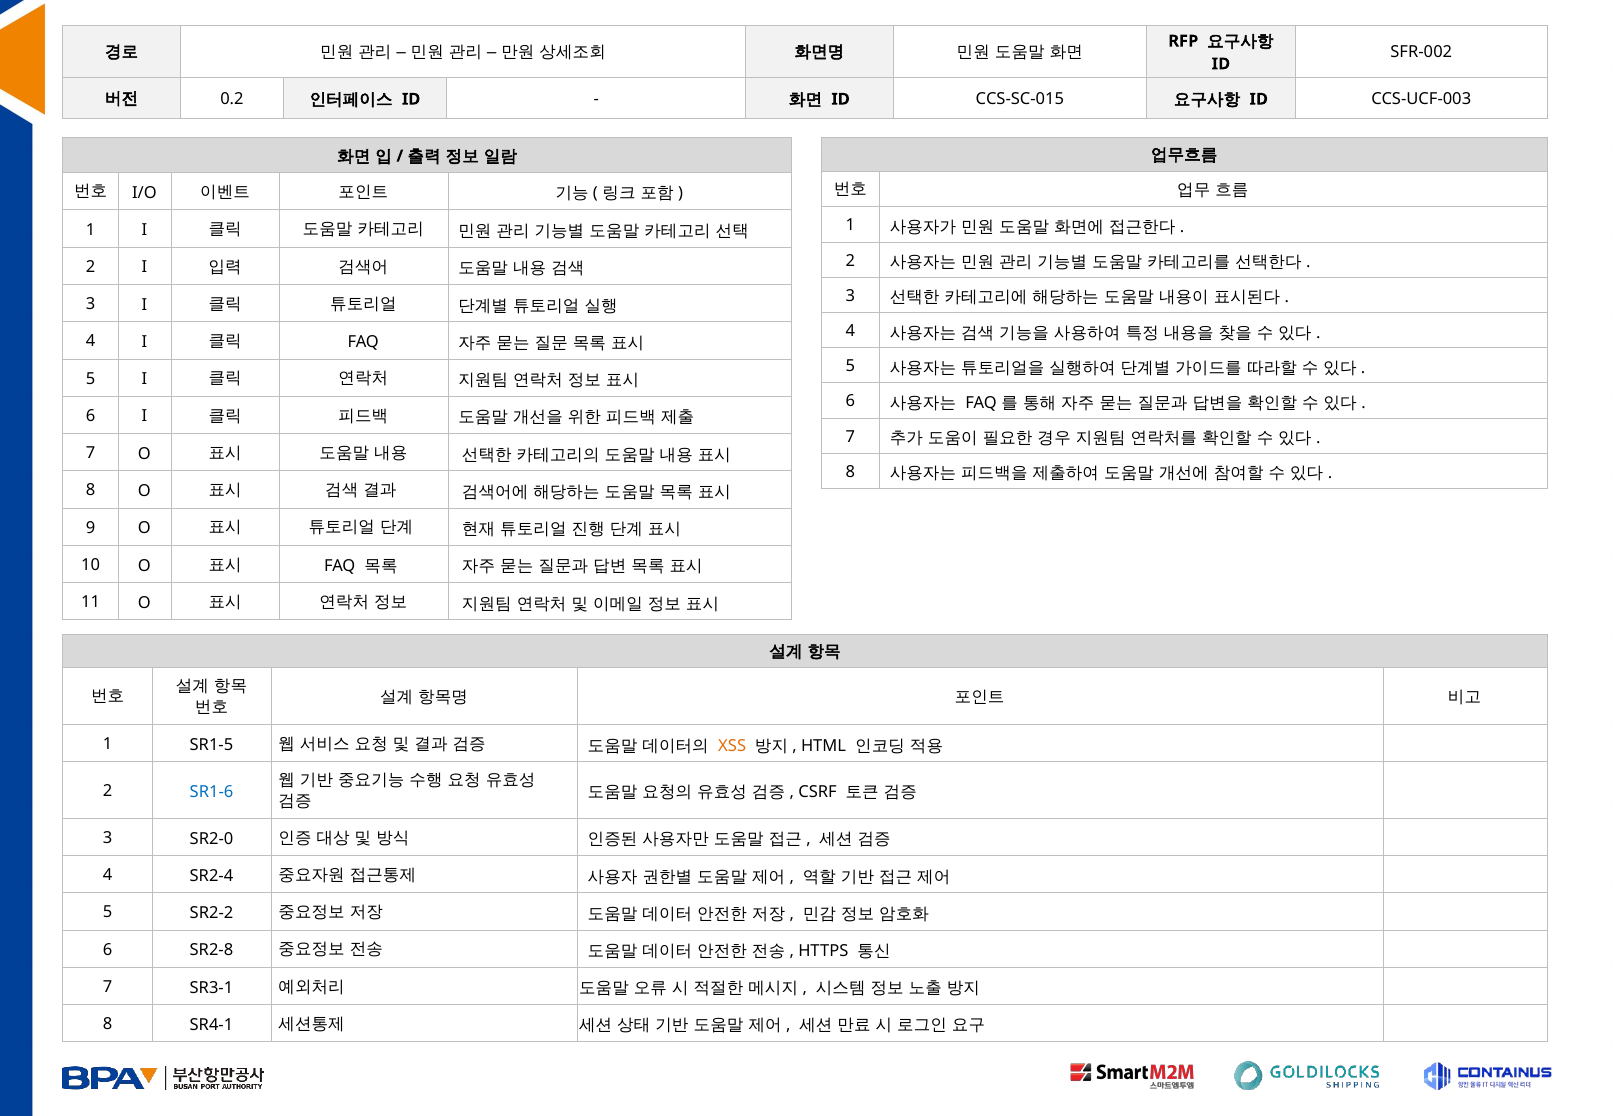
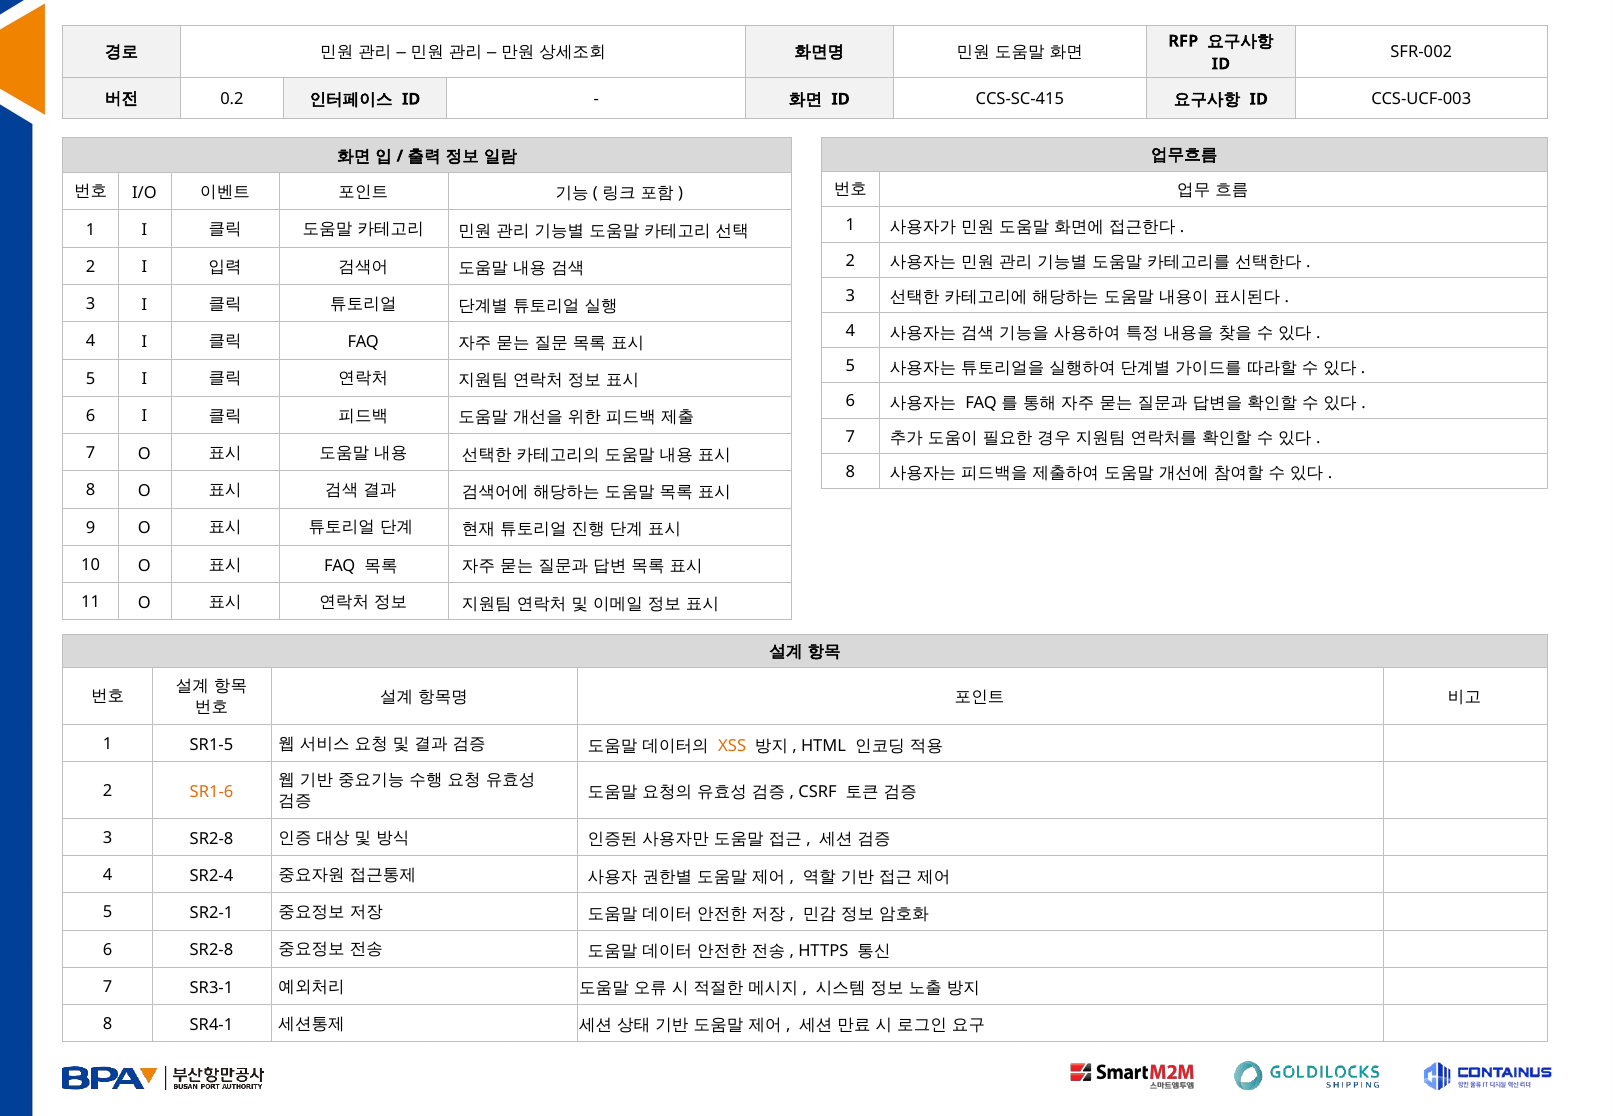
CCS-SC-015: CCS-SC-015 -> CCS-SC-415 (1020, 99)
SR1-6 colour: blue -> orange (212, 792)
3 SR2-0: SR2-0 -> SR2-8 (212, 839)
SR2-2: SR2-2 -> SR2-1 (212, 914)
